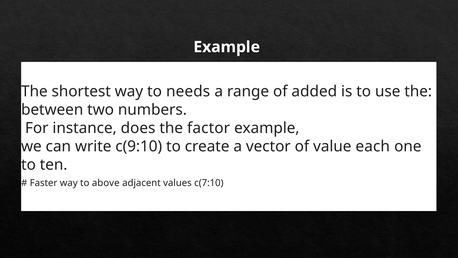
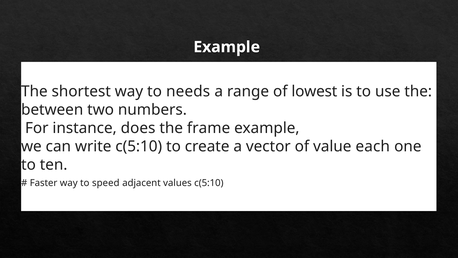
added: added -> lowest (314, 91)
factor: factor -> frame (209, 128)
write c(9:10: c(9:10 -> c(5:10 (139, 146)
above: above -> speed (106, 183)
values c(7:10: c(7:10 -> c(5:10 (209, 183)
